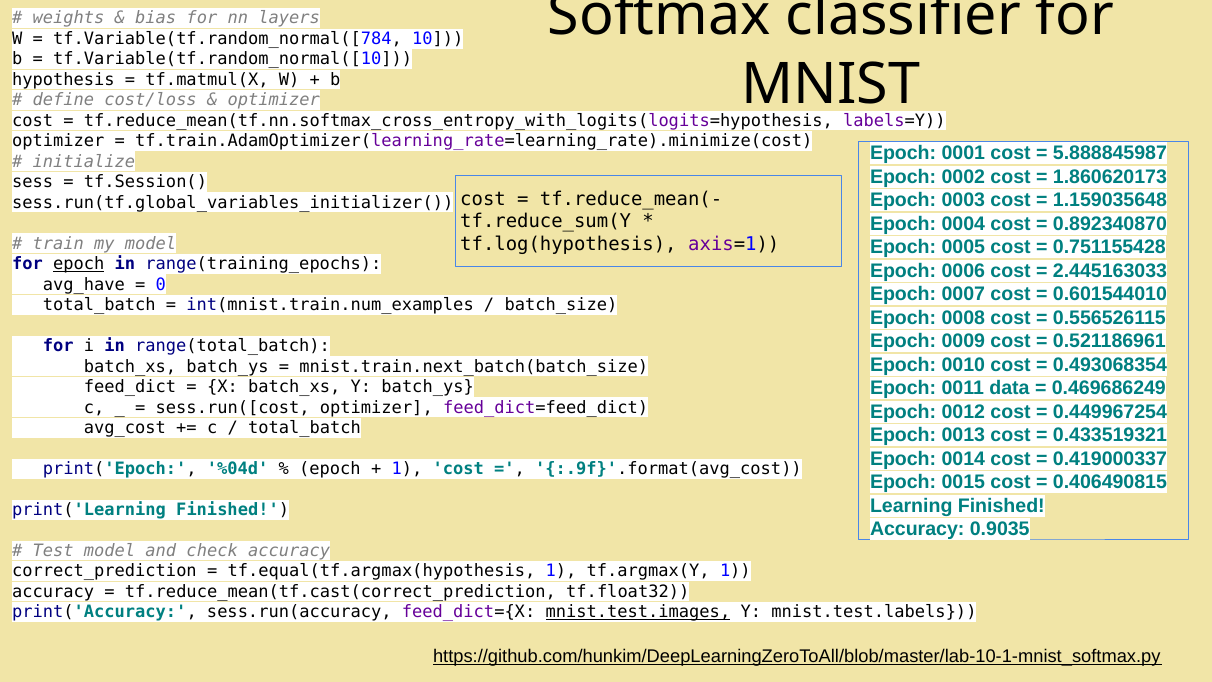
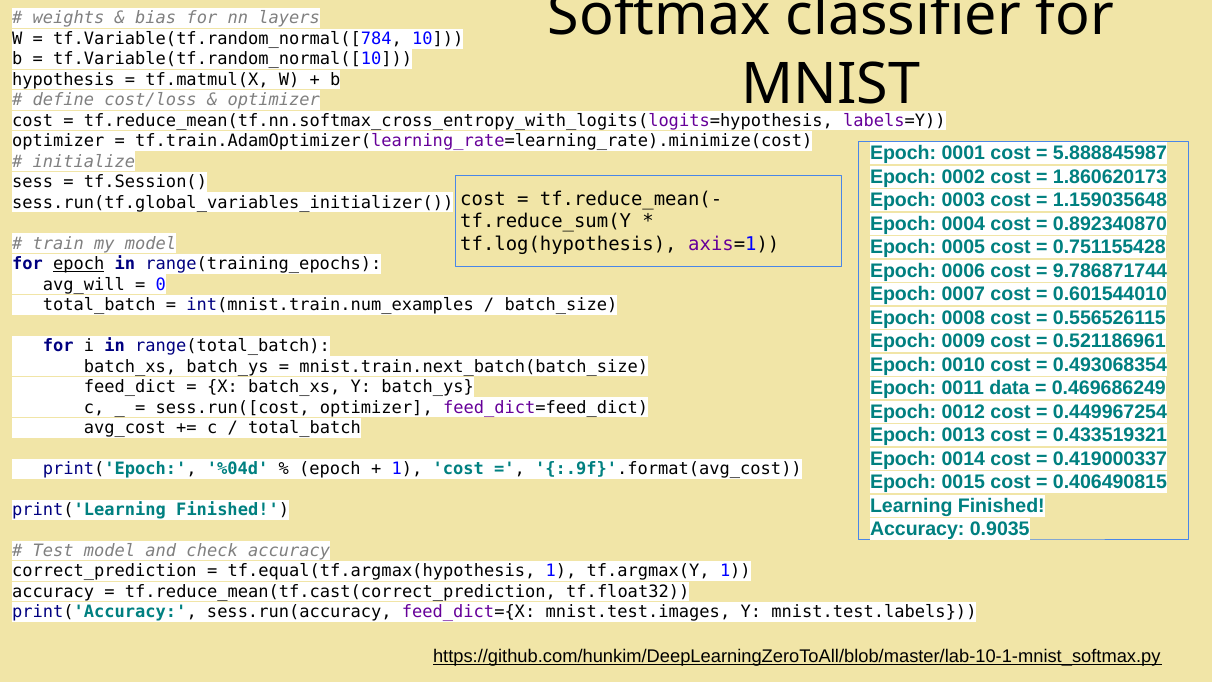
2.445163033: 2.445163033 -> 9.786871744 (1110, 271)
avg_have: avg_have -> avg_will (84, 284)
mnist.test.images underline: present -> none (638, 612)
